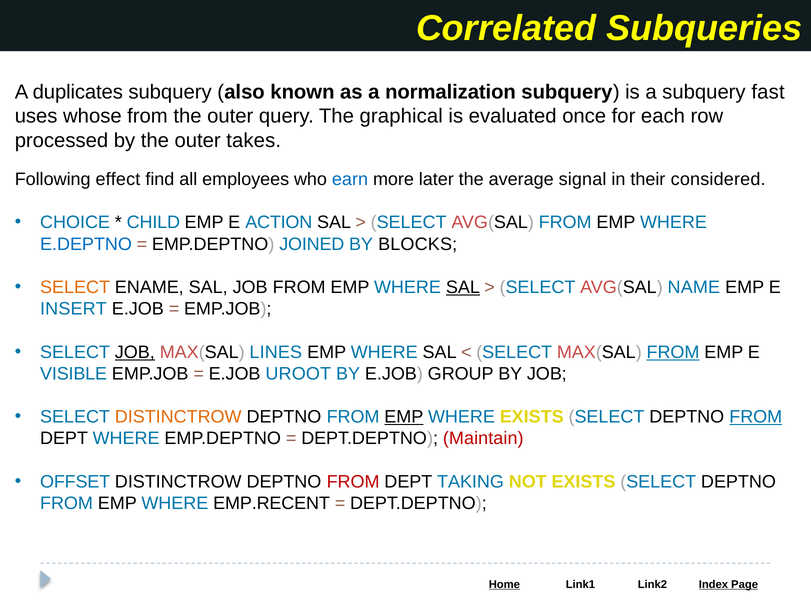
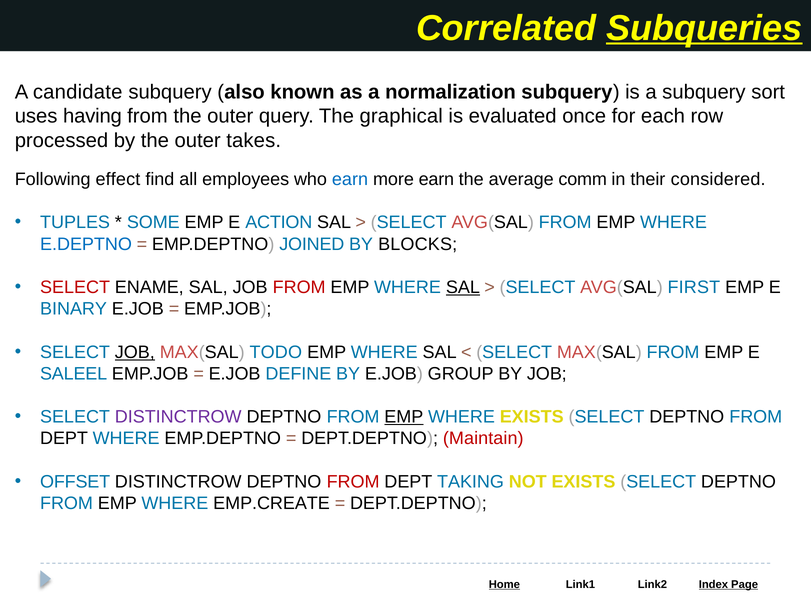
Subqueries underline: none -> present (704, 28)
duplicates: duplicates -> candidate (78, 92)
fast: fast -> sort (768, 92)
whose: whose -> having (92, 116)
more later: later -> earn (436, 179)
signal: signal -> comm (583, 179)
CHOICE: CHOICE -> TUPLES (75, 223)
CHILD: CHILD -> SOME (153, 223)
SELECT colour: orange -> red (75, 287)
FROM colour: black -> red (299, 287)
NAME: NAME -> FIRST (694, 287)
INSERT: INSERT -> BINARY (74, 309)
LINES: LINES -> TODO (276, 352)
FROM underline: present -> none (673, 352)
VISIBLE: VISIBLE -> SALEEL (74, 374)
UROOT: UROOT -> DEFINE (298, 374)
DISTINCTROW colour: orange -> purple (178, 417)
FROM underline: present -> none (756, 417)
EMP.RECENT: EMP.RECENT -> EMP.CREATE (272, 504)
